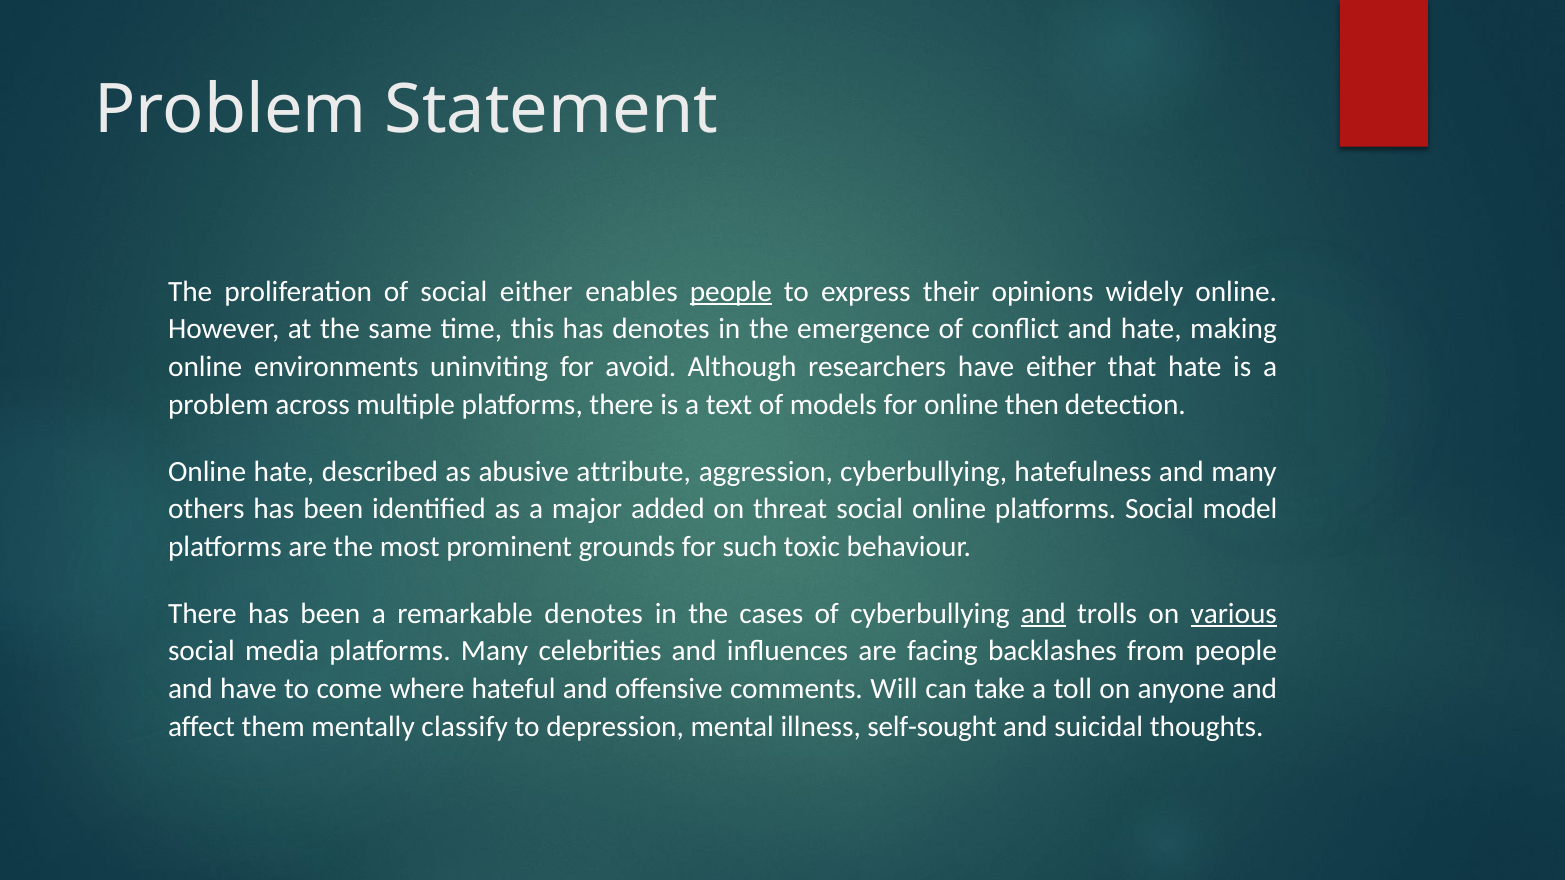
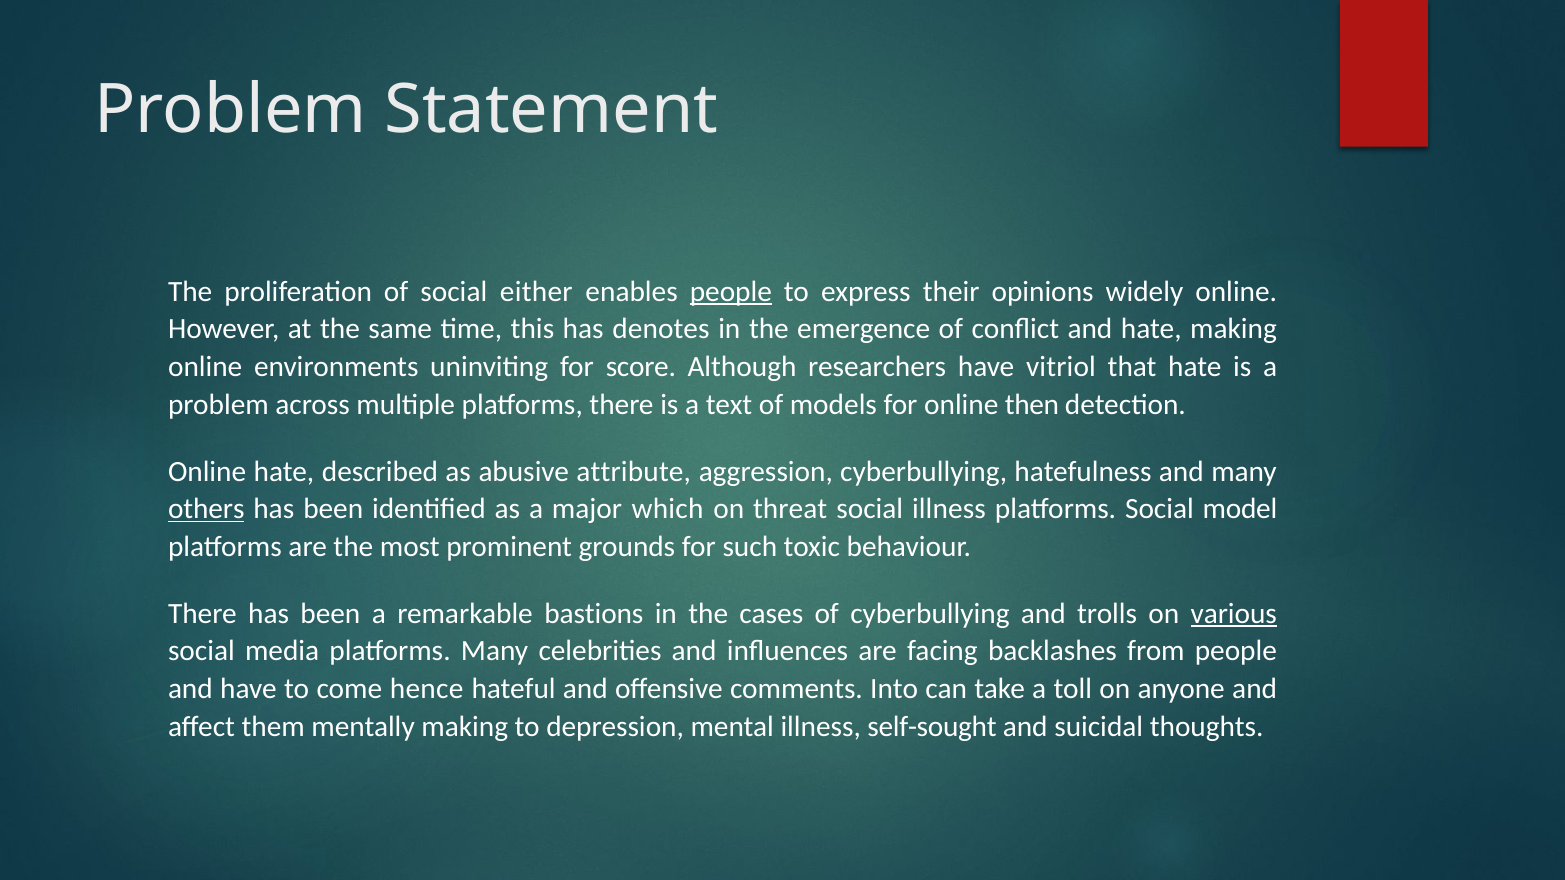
avoid: avoid -> score (641, 367)
have either: either -> vitriol (1061, 367)
others underline: none -> present (206, 509)
added: added -> which (668, 509)
social online: online -> illness (949, 509)
remarkable denotes: denotes -> bastions (594, 614)
and underline: present -> none (1043, 614)
where: where -> hence (427, 689)
Will: Will -> Into (894, 689)
mentally classify: classify -> making (465, 727)
